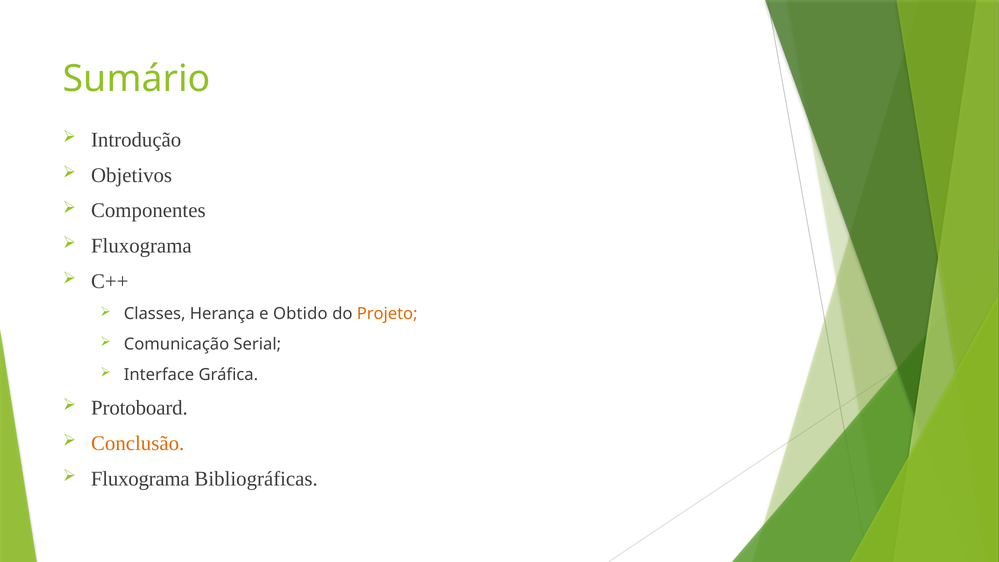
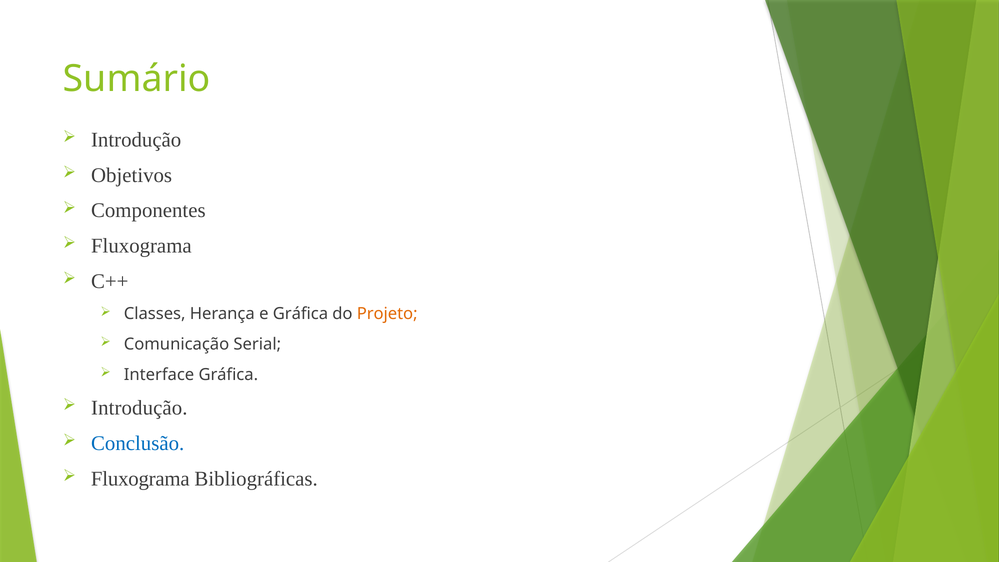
e Obtido: Obtido -> Gráfica (300, 314)
Protoboard: Protoboard -> Introdução (139, 408)
Conclusão colour: orange -> blue (138, 443)
